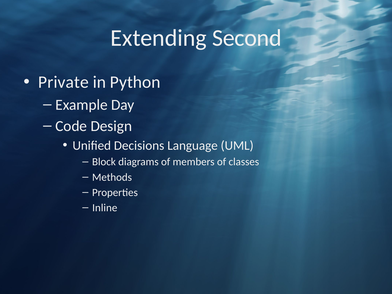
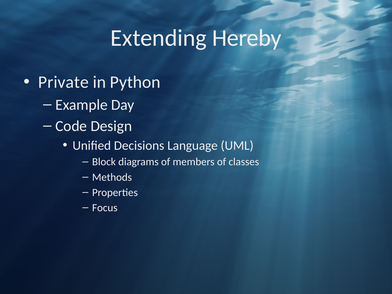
Second: Second -> Hereby (247, 38)
Inline: Inline -> Focus (105, 208)
